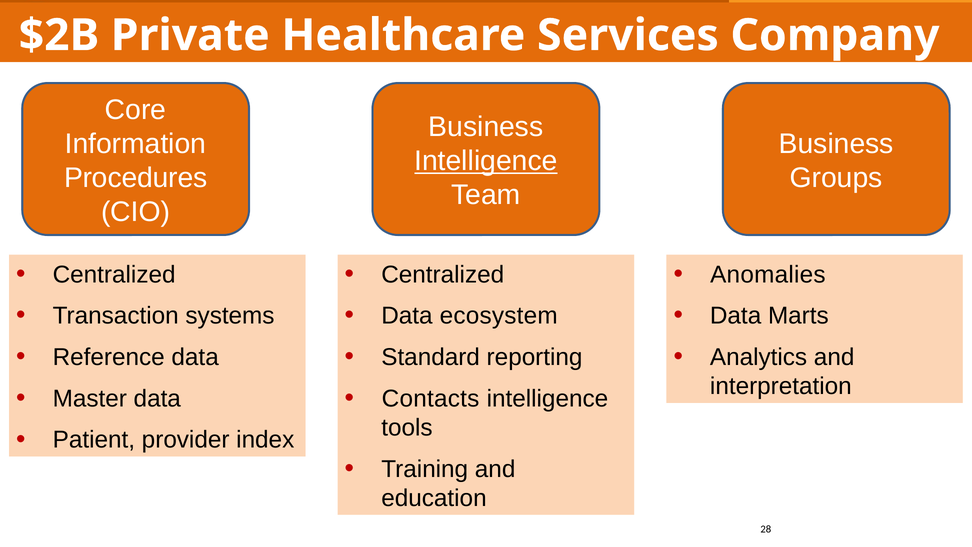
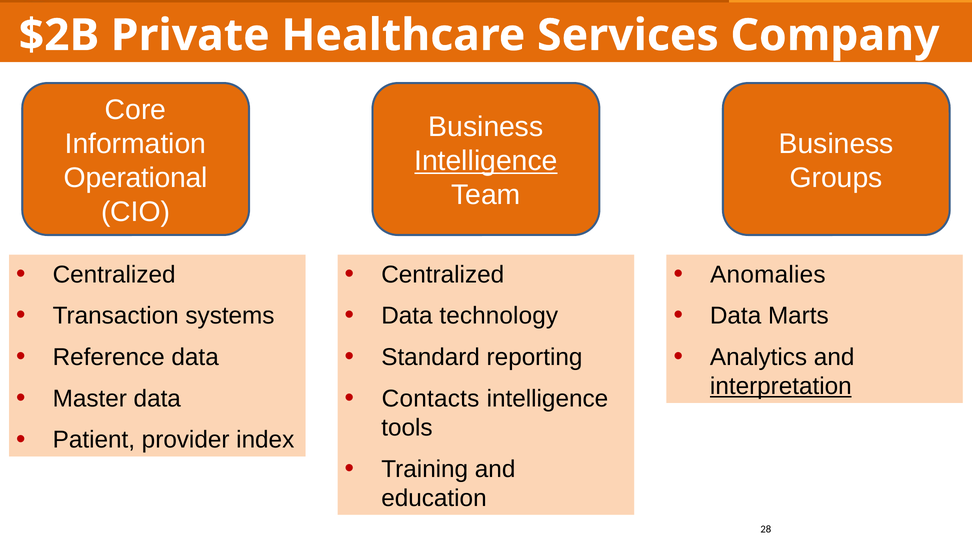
Procedures: Procedures -> Operational (136, 178)
ecosystem: ecosystem -> technology (499, 316)
interpretation underline: none -> present (781, 386)
